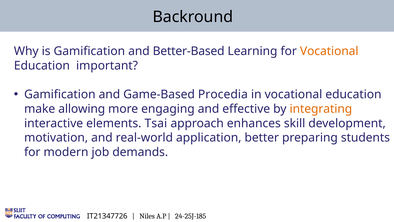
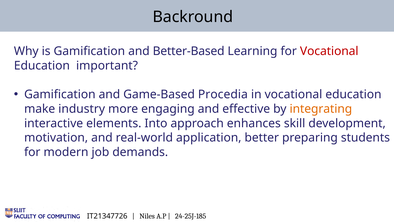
Vocational colour: orange -> red (329, 51)
allowing: allowing -> industry (82, 109)
Tsai: Tsai -> Into (156, 123)
